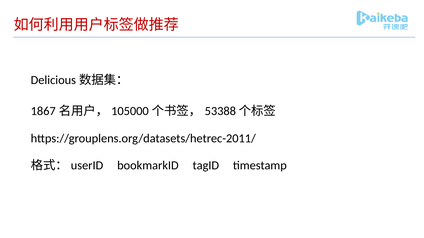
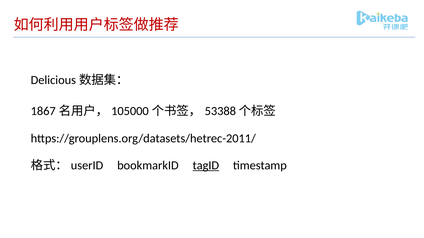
tagID underline: none -> present (206, 166)
